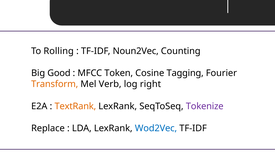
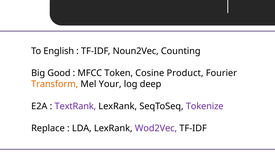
Rolling: Rolling -> English (59, 51)
Tagging: Tagging -> Product (185, 73)
Verb: Verb -> Your (110, 84)
right: right -> deep (151, 84)
TextRank colour: orange -> purple (75, 106)
Wod2Vec colour: blue -> purple (156, 128)
